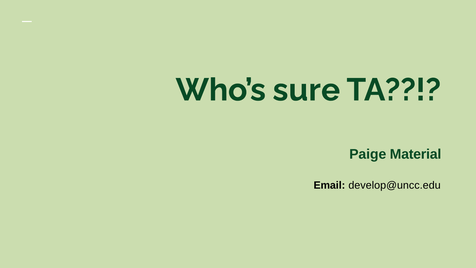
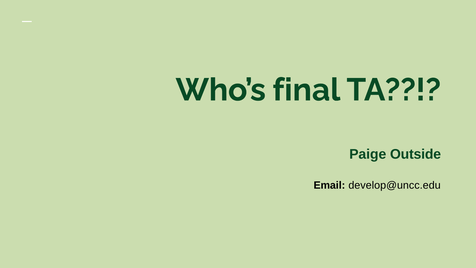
sure: sure -> final (306, 90)
Material: Material -> Outside (416, 154)
